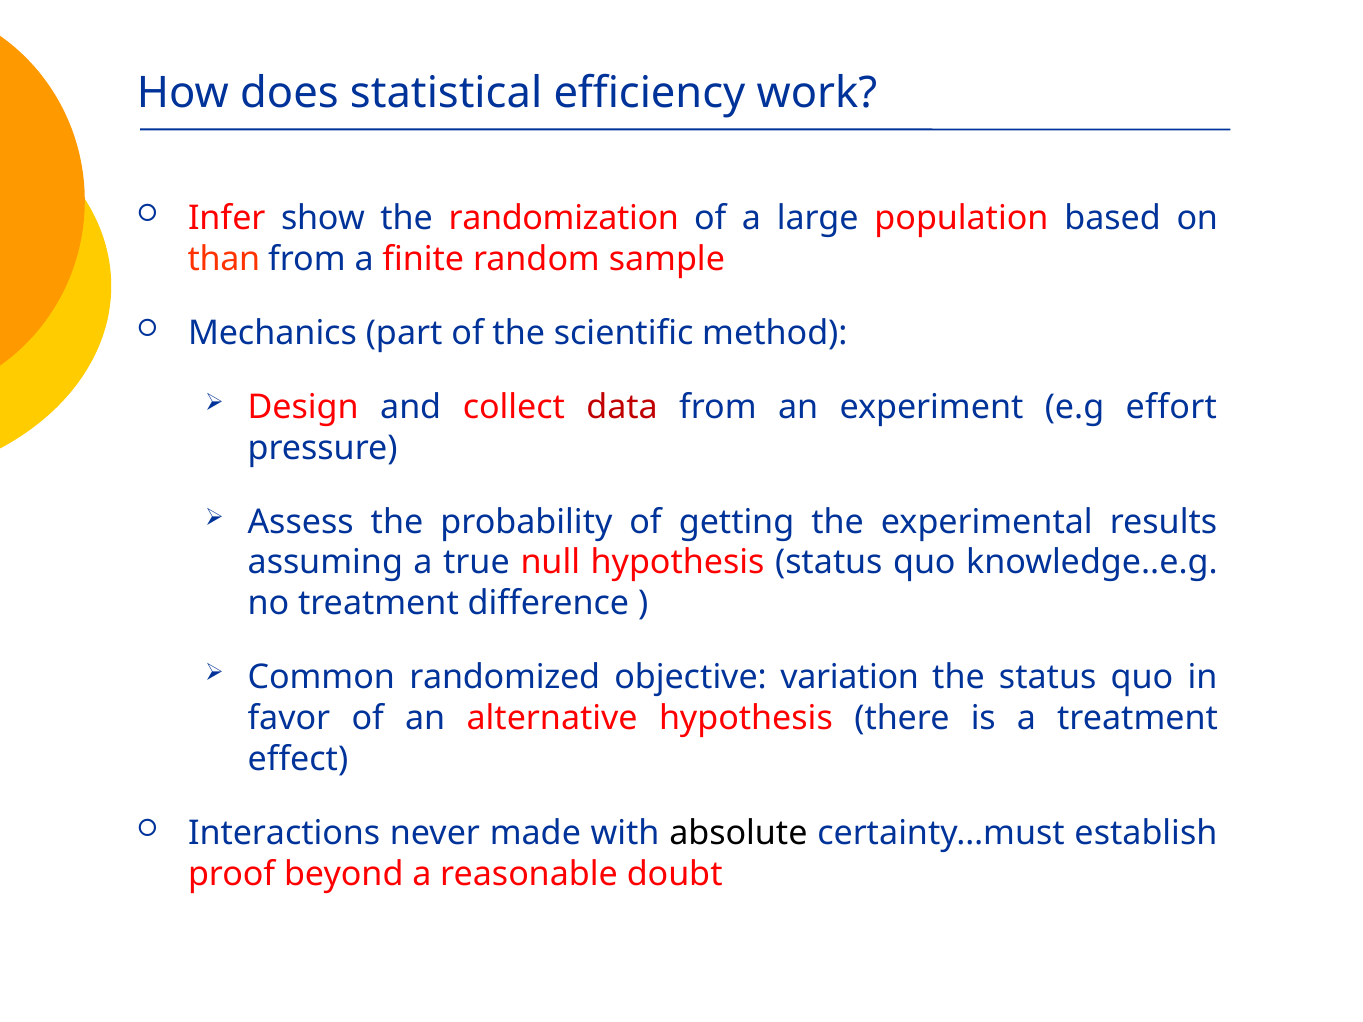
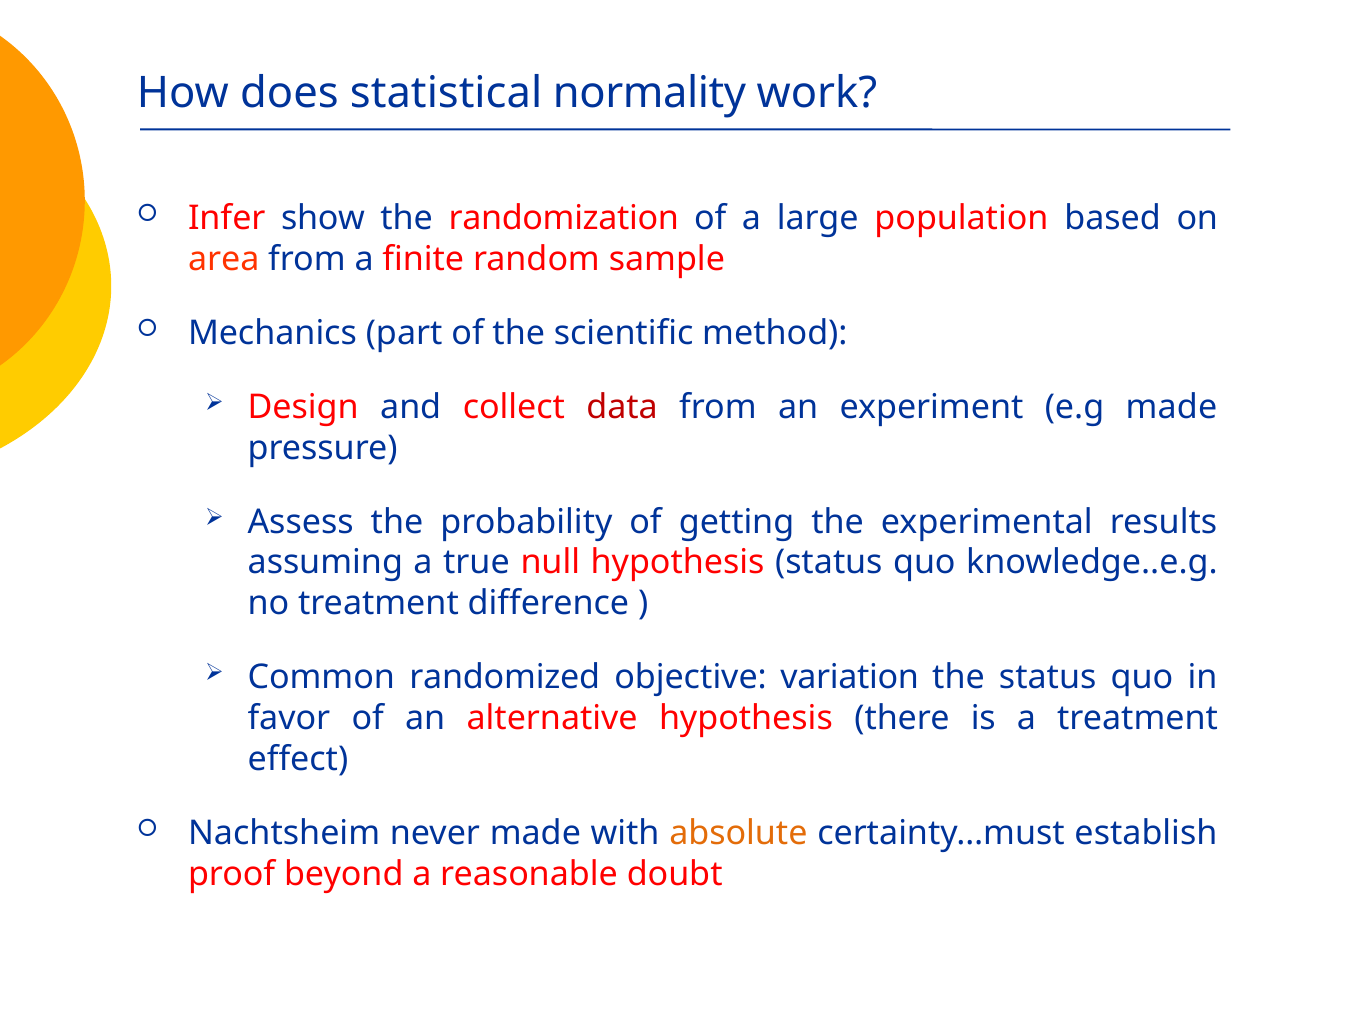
efficiency: efficiency -> normality (650, 93)
than: than -> area (224, 260)
e.g effort: effort -> made (1171, 407)
Interactions: Interactions -> Nachtsheim (284, 833)
absolute colour: black -> orange (738, 833)
